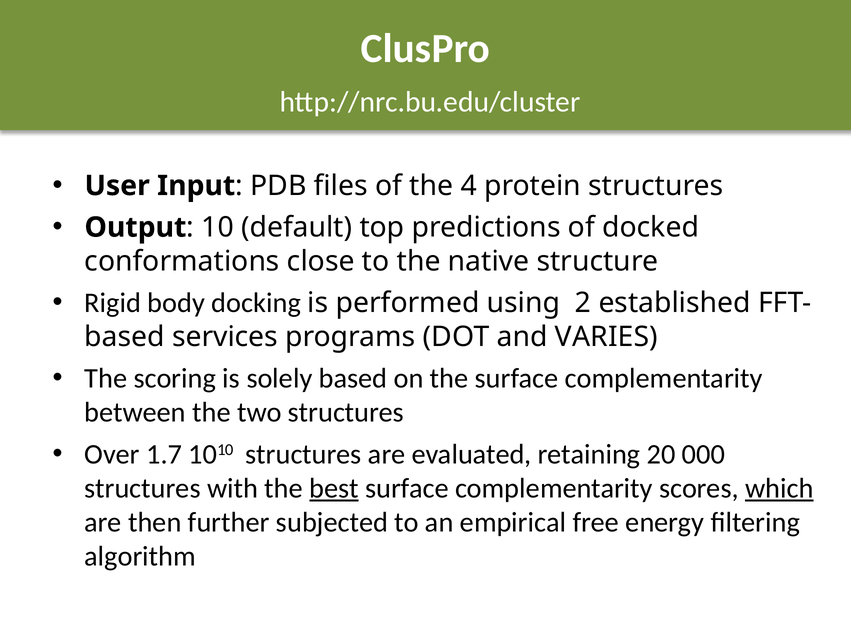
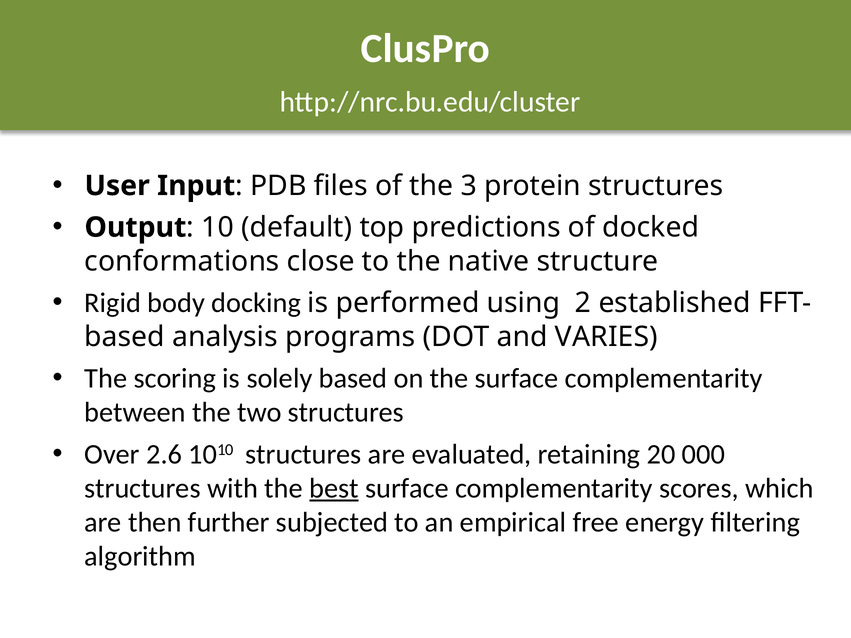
4: 4 -> 3 (469, 186)
services: services -> analysis (225, 337)
1.7: 1.7 -> 2.6 (164, 454)
which underline: present -> none (779, 488)
